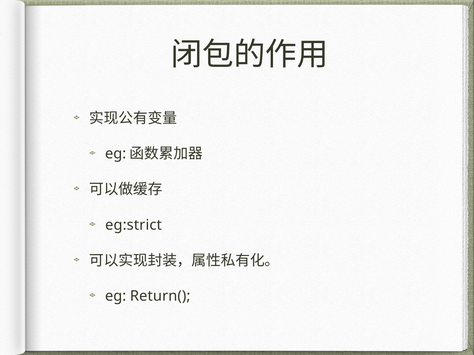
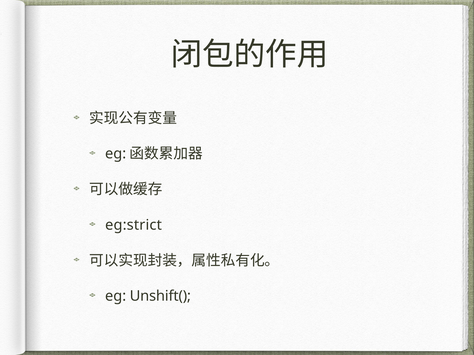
Return(: Return( -> Unshift( (160, 296)
